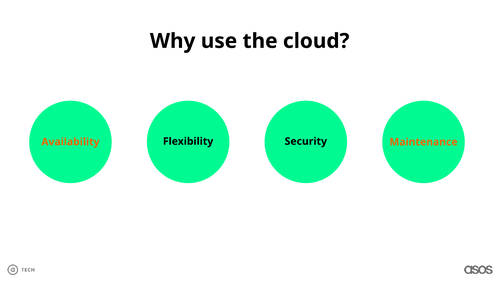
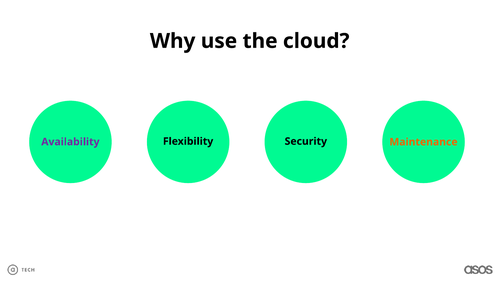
Availability colour: orange -> purple (70, 142)
